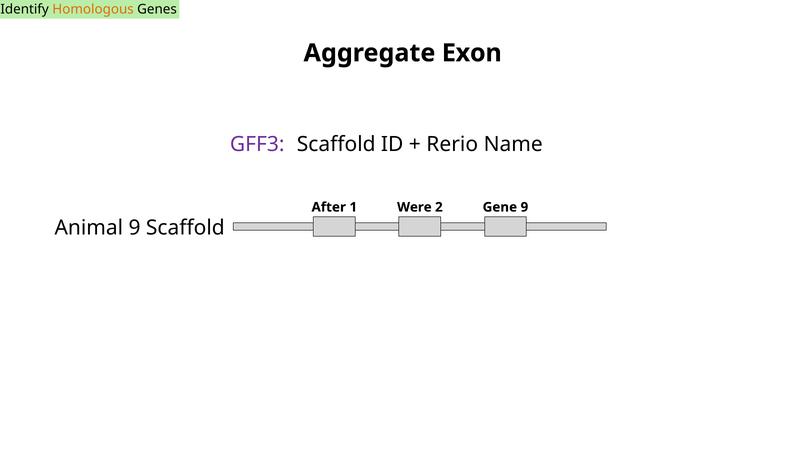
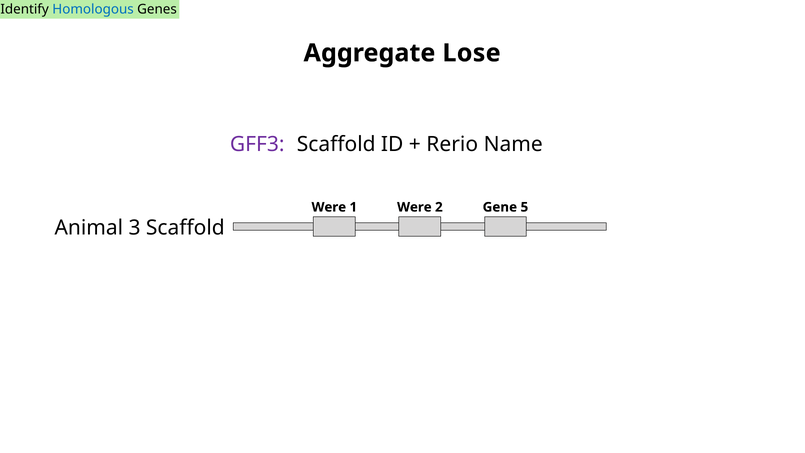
Homologous colour: orange -> blue (93, 9)
Exon: Exon -> Lose (472, 53)
After: After -> Were (329, 207)
Gene 9: 9 -> 5 (524, 207)
Animal 9: 9 -> 3 (135, 228)
